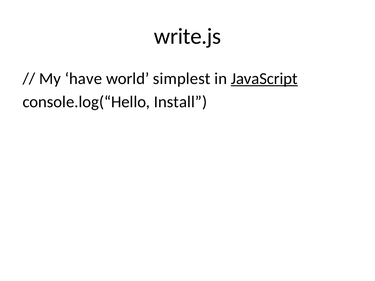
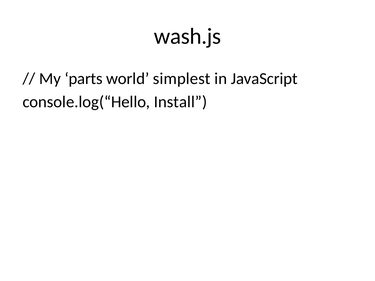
write.js: write.js -> wash.js (188, 36)
have: have -> parts (84, 79)
JavaScript underline: present -> none (264, 79)
